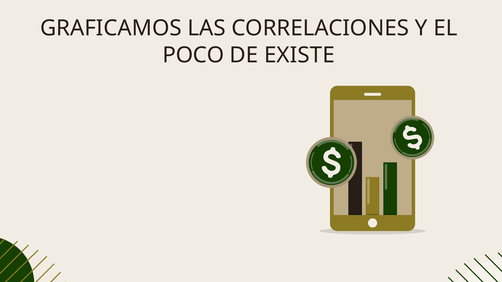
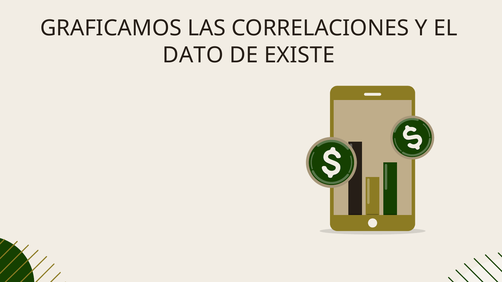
POCO: POCO -> DATO (193, 55)
